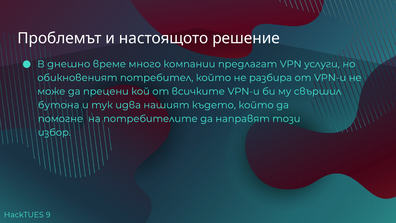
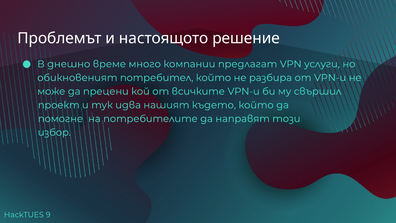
бутона: бутона -> проект (59, 105)
